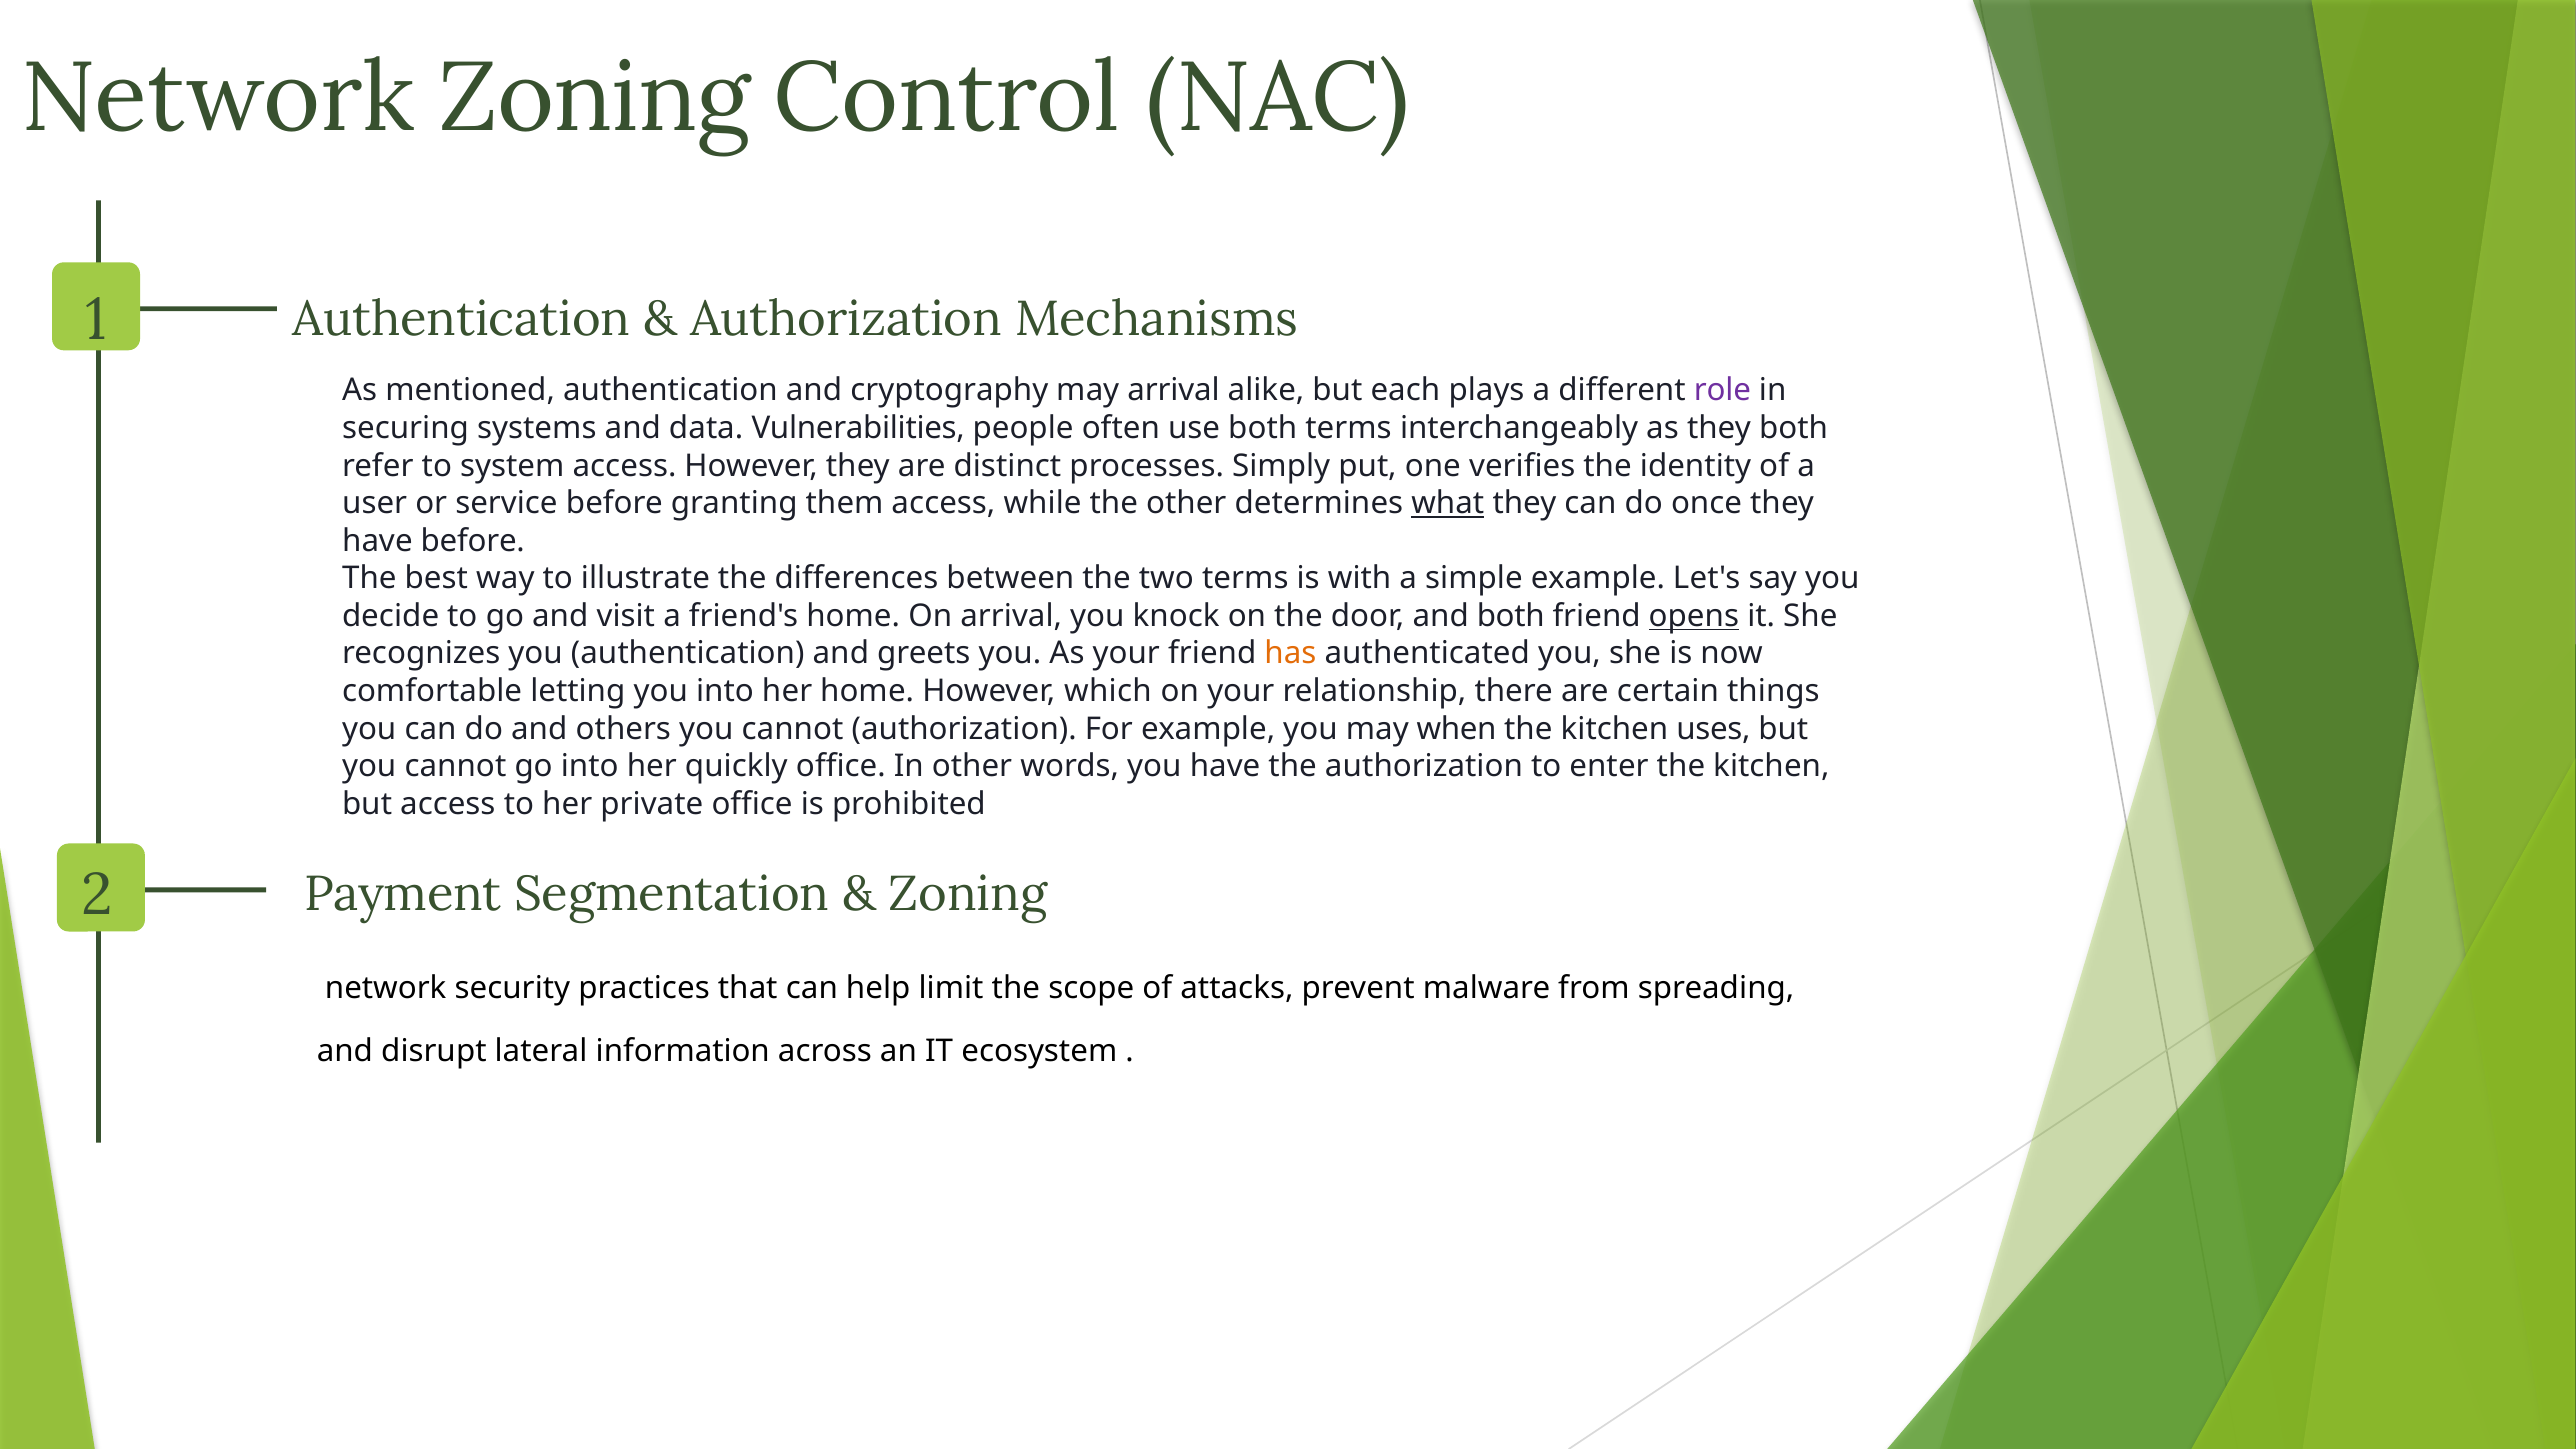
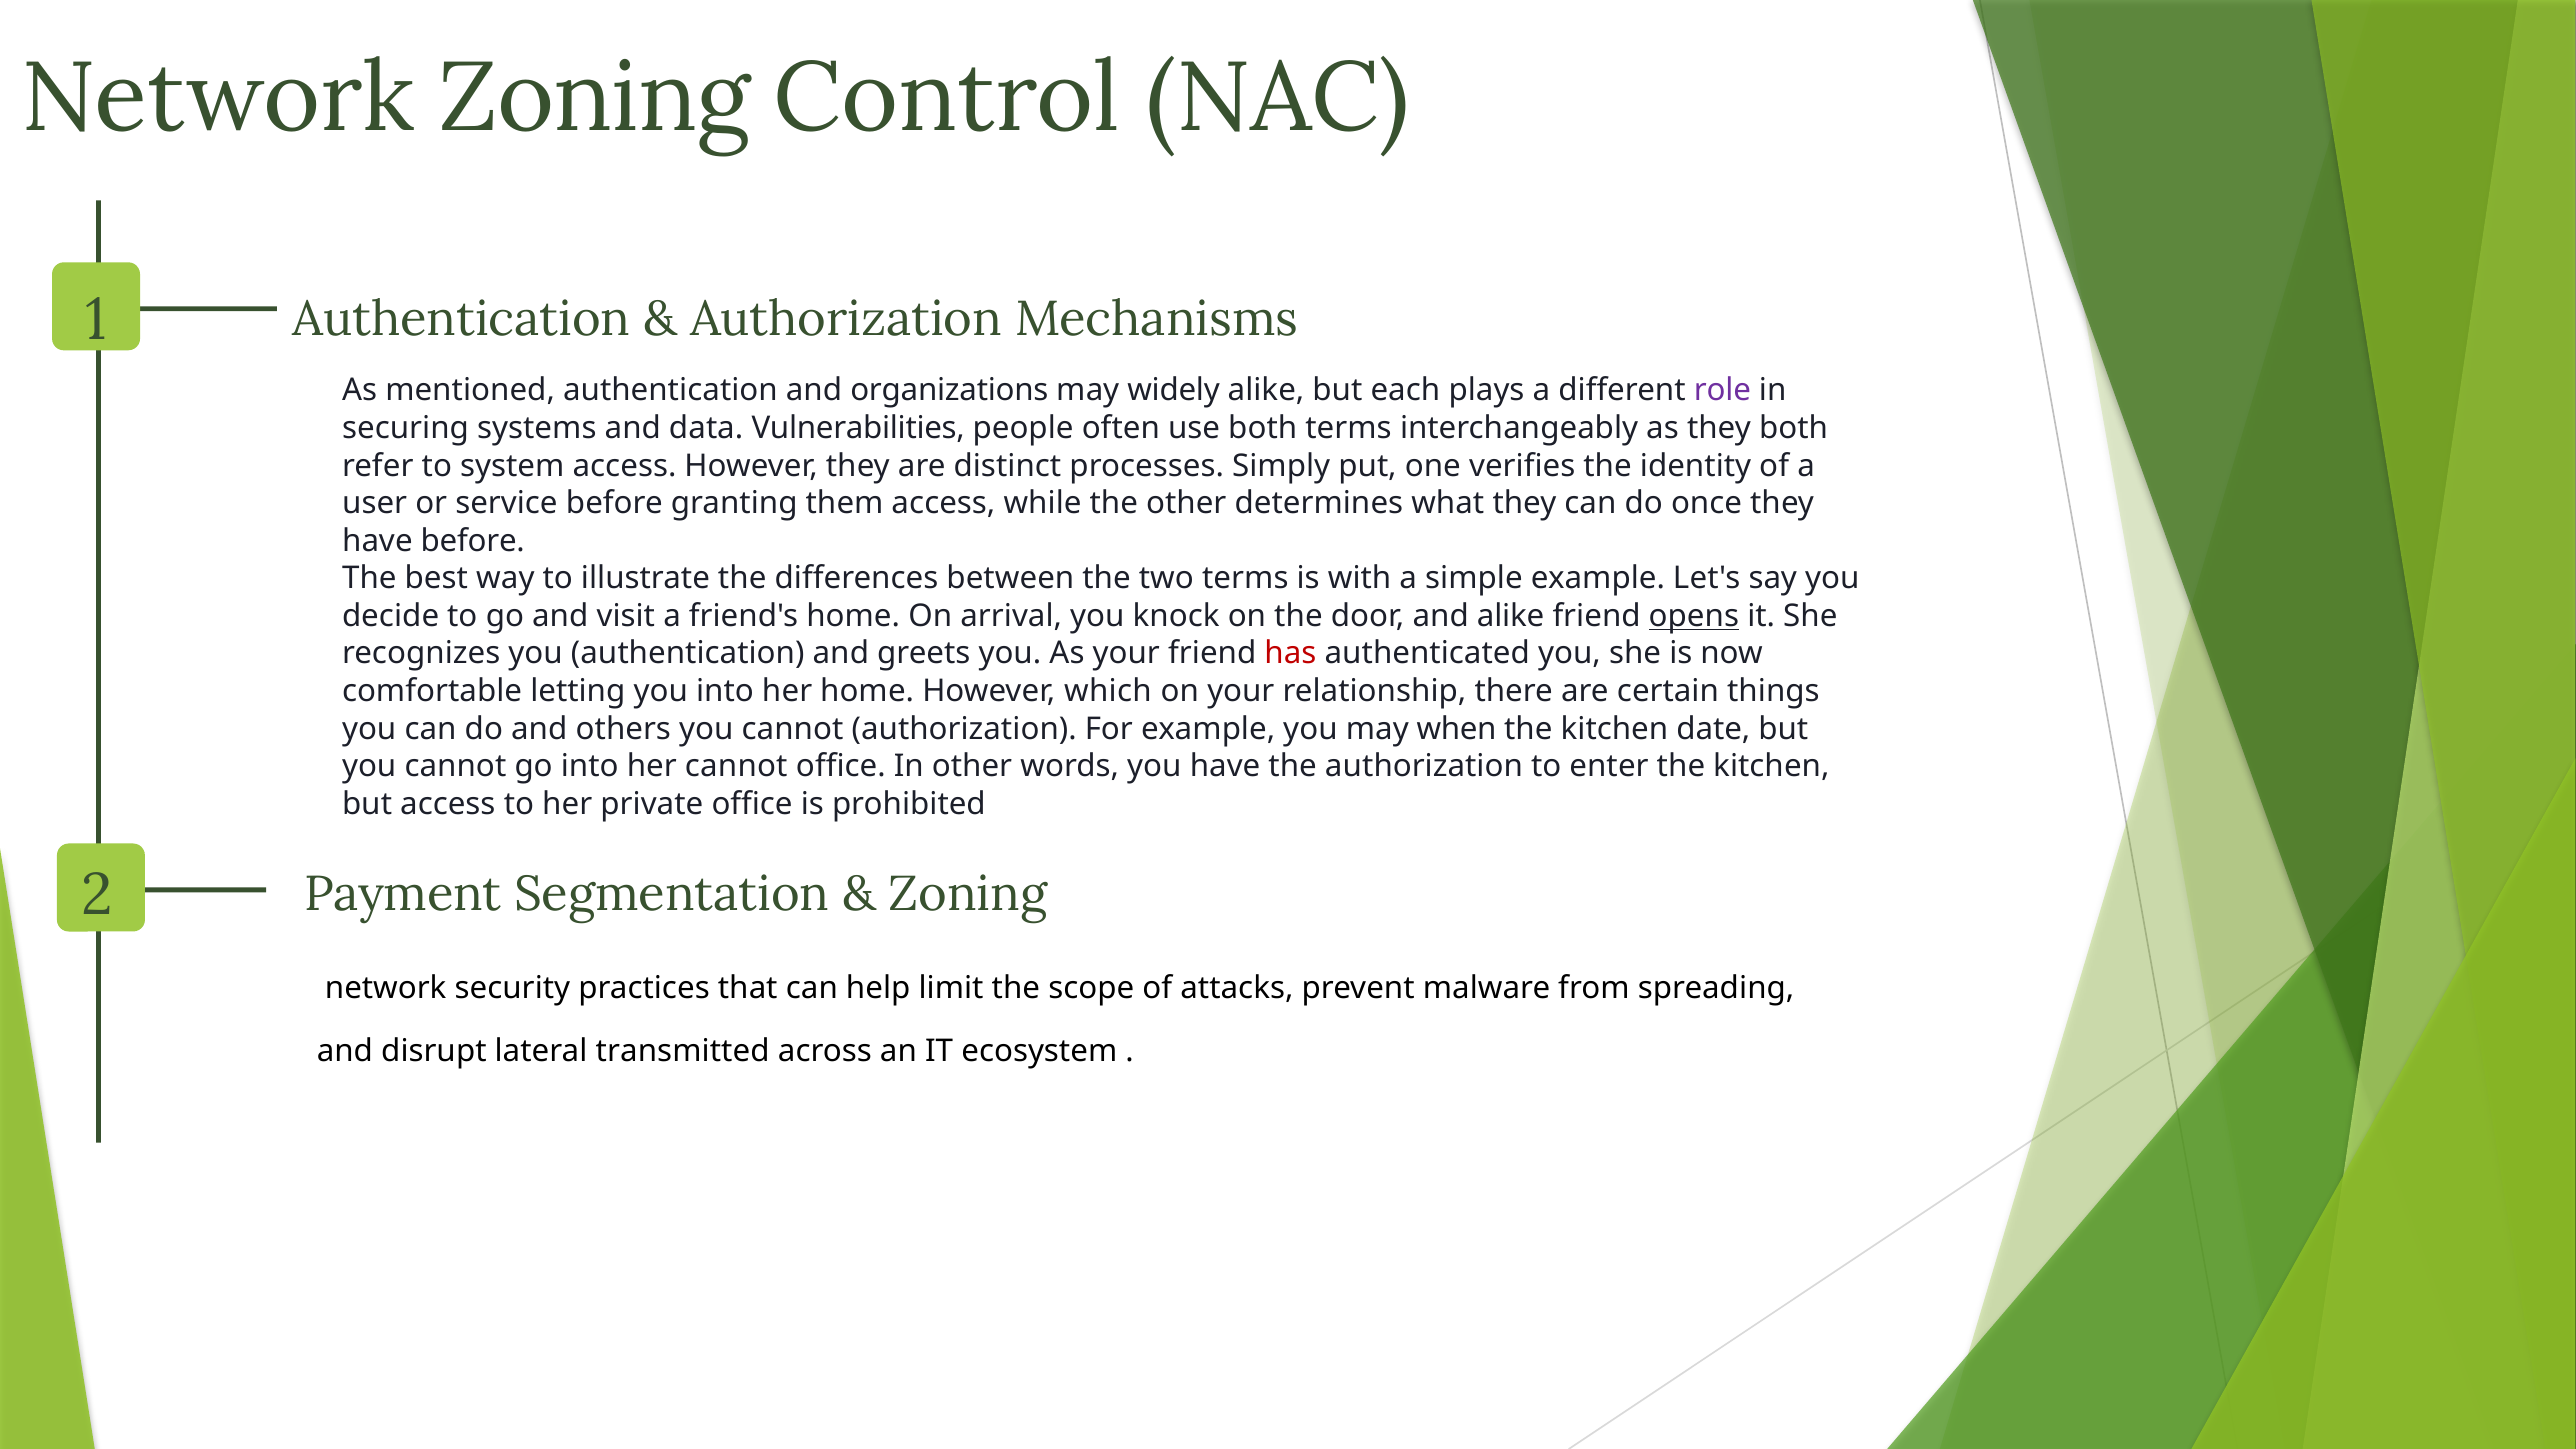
cryptography: cryptography -> organizations (949, 391)
may arrival: arrival -> widely (1174, 391)
what underline: present -> none (1448, 503)
and both: both -> alike (1511, 616)
has colour: orange -> red (1290, 654)
uses: uses -> date (1713, 729)
her quickly: quickly -> cannot (736, 766)
information: information -> transmitted (683, 1051)
